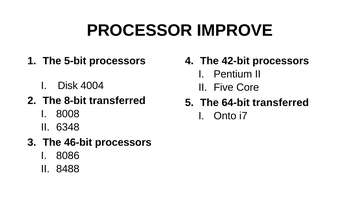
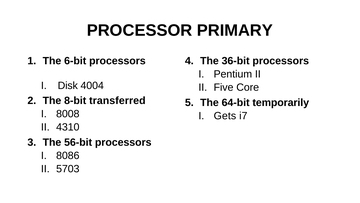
IMPROVE: IMPROVE -> PRIMARY (235, 30)
5-bit: 5-bit -> 6-bit (75, 61)
42-bit: 42-bit -> 36-bit (236, 61)
64-bit transferred: transferred -> temporarily (281, 102)
Onto: Onto -> Gets (225, 116)
6348: 6348 -> 4310 (68, 127)
46-bit: 46-bit -> 56-bit (78, 142)
8488: 8488 -> 5703 (68, 168)
